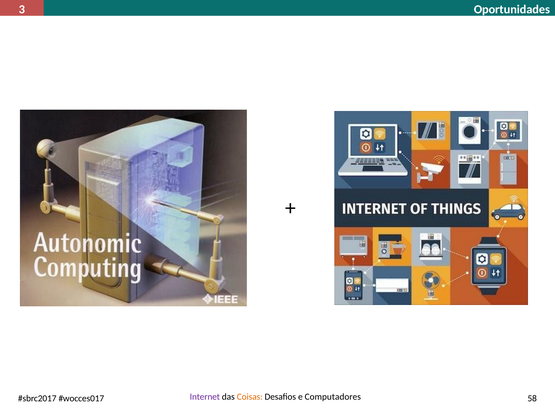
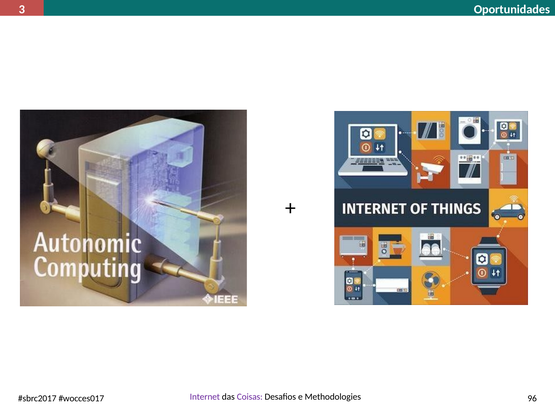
Coisas colour: orange -> purple (250, 397)
Computadores: Computadores -> Methodologies (333, 397)
58: 58 -> 96 (532, 399)
